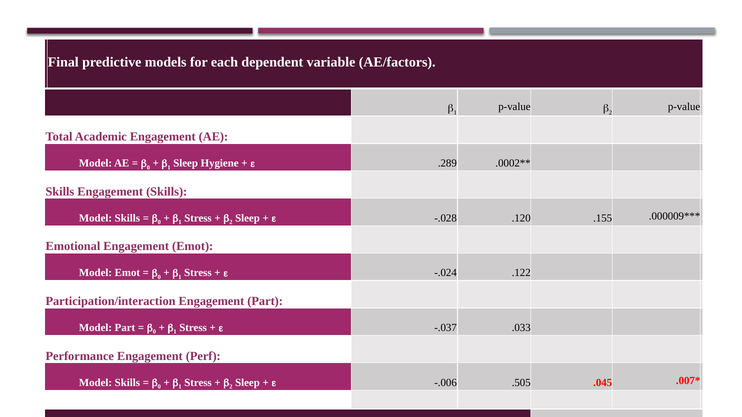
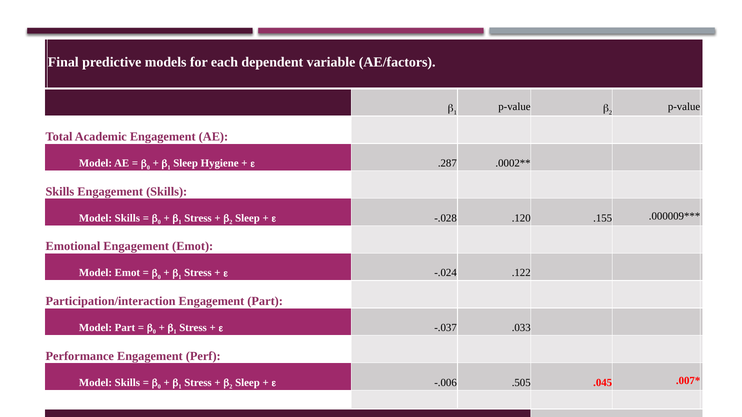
.289: .289 -> .287 (447, 163)
